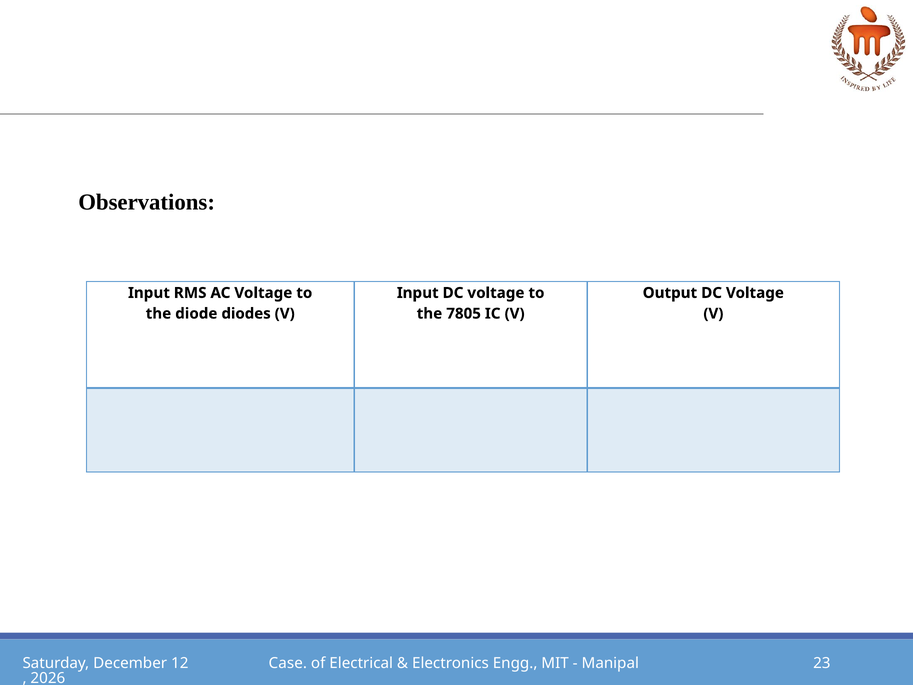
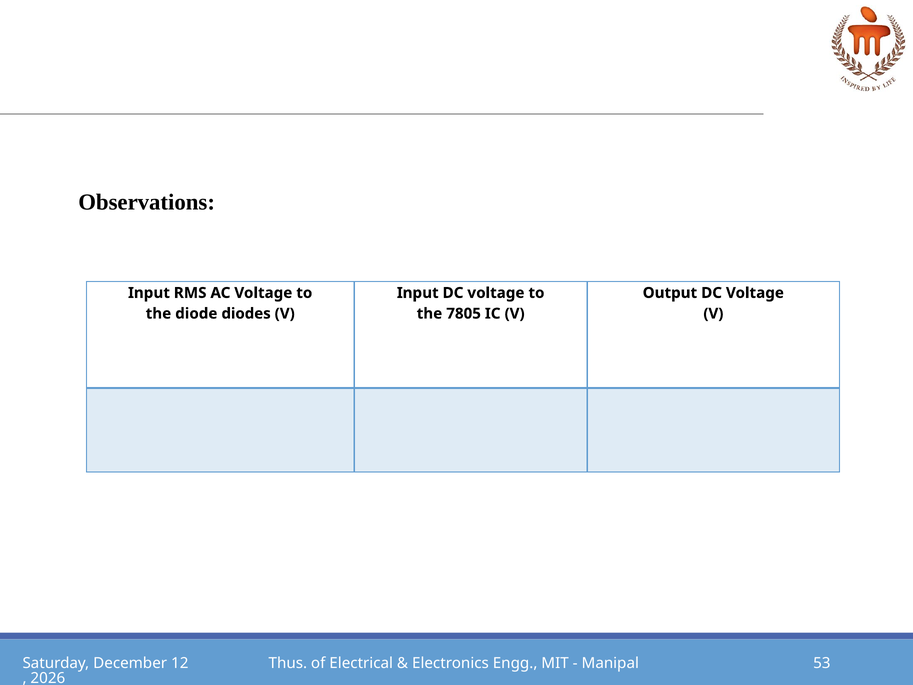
Case: Case -> Thus (288, 663)
23: 23 -> 53 (822, 663)
